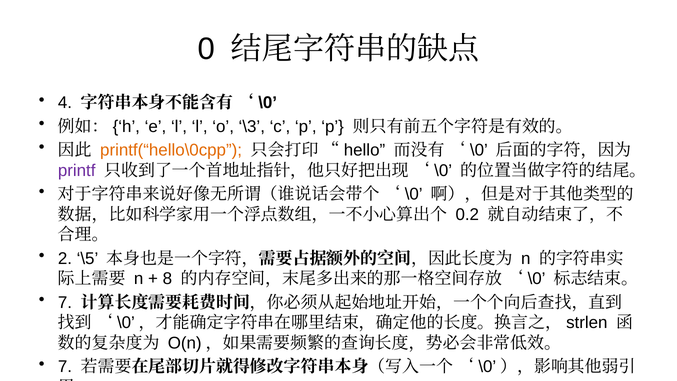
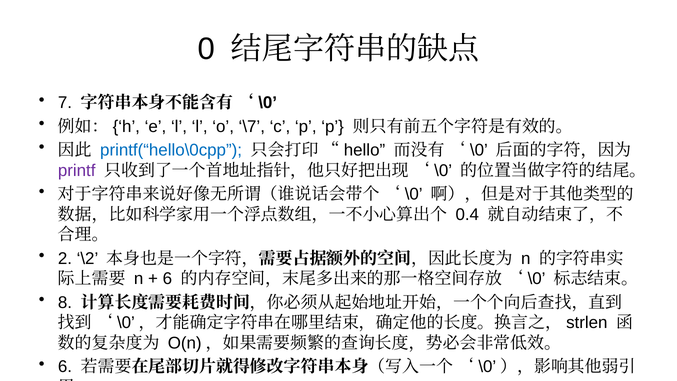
4: 4 -> 7 (65, 103)
\3: \3 -> \7 (252, 126)
printf(“hello\0cpp colour: orange -> blue (171, 150)
0.2: 0.2 -> 0.4 (467, 214)
\5: \5 -> \2 (87, 258)
8: 8 -> 6 (167, 279)
7: 7 -> 8 (65, 302)
7: 7 -> 6 (65, 367)
